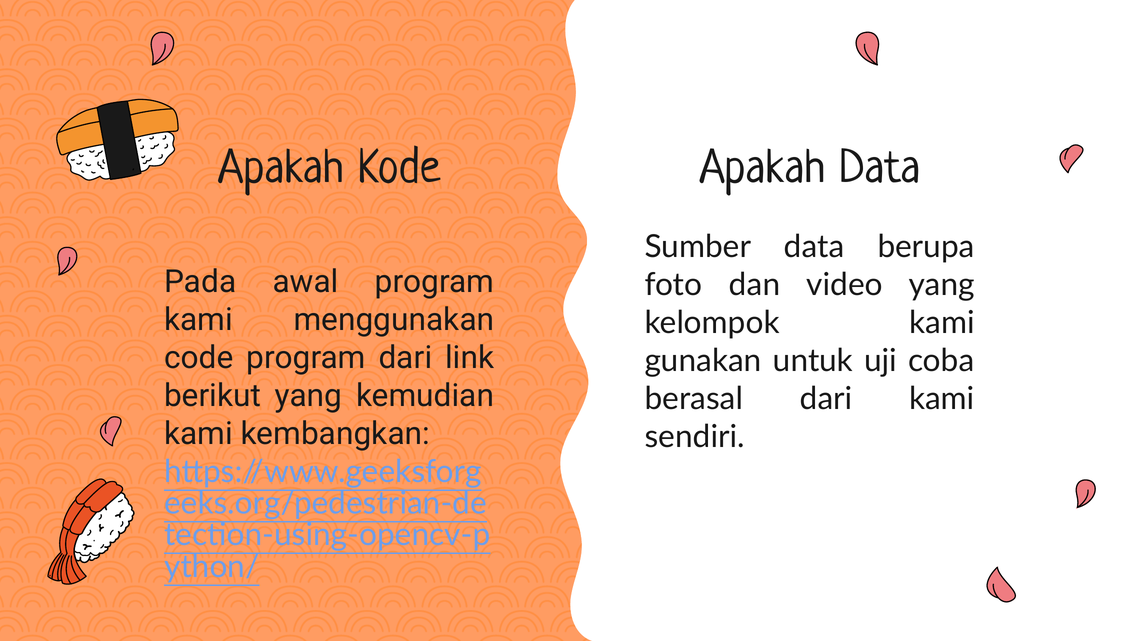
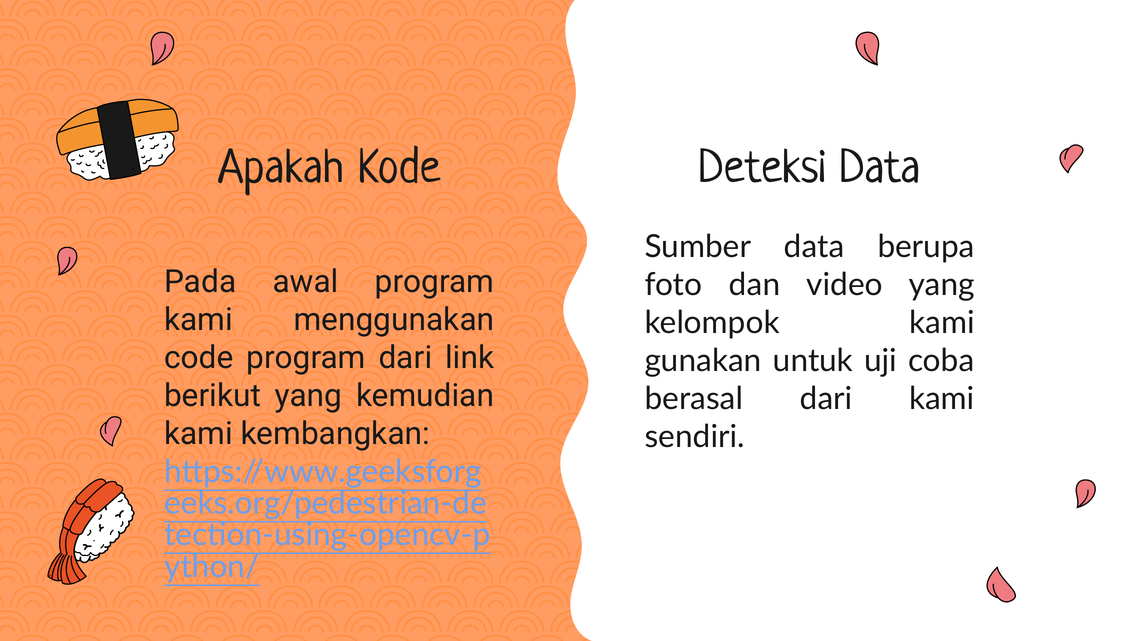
Kode Apakah: Apakah -> Deteksi (763, 167)
